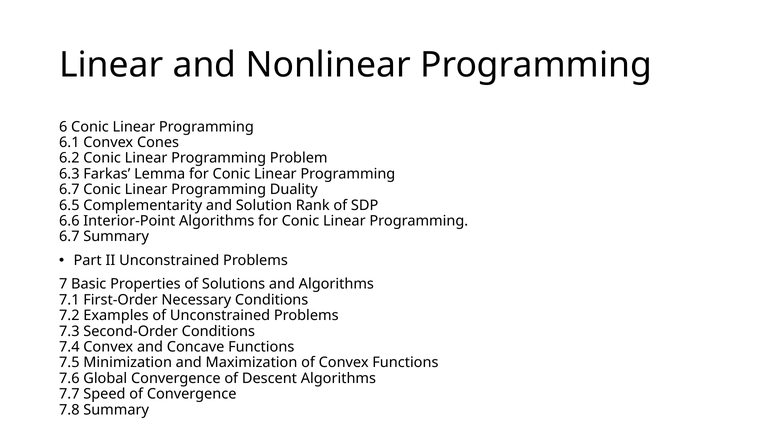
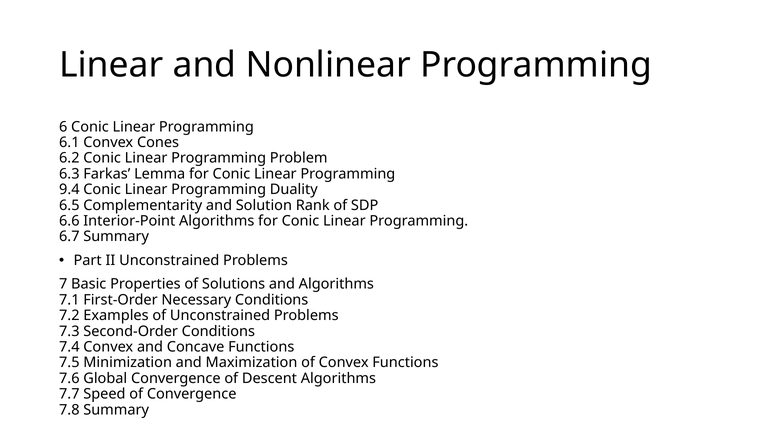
6.7: 6.7 -> 9.4 (69, 190)
